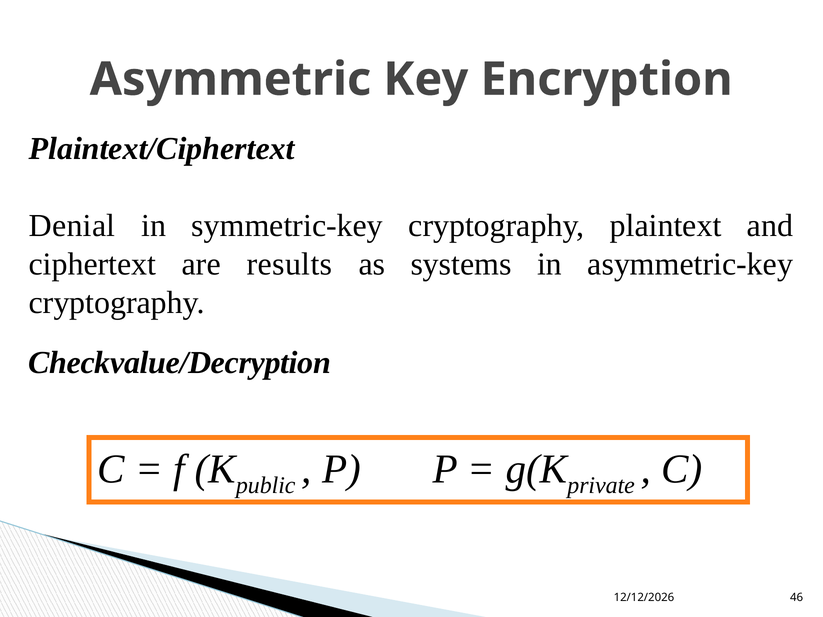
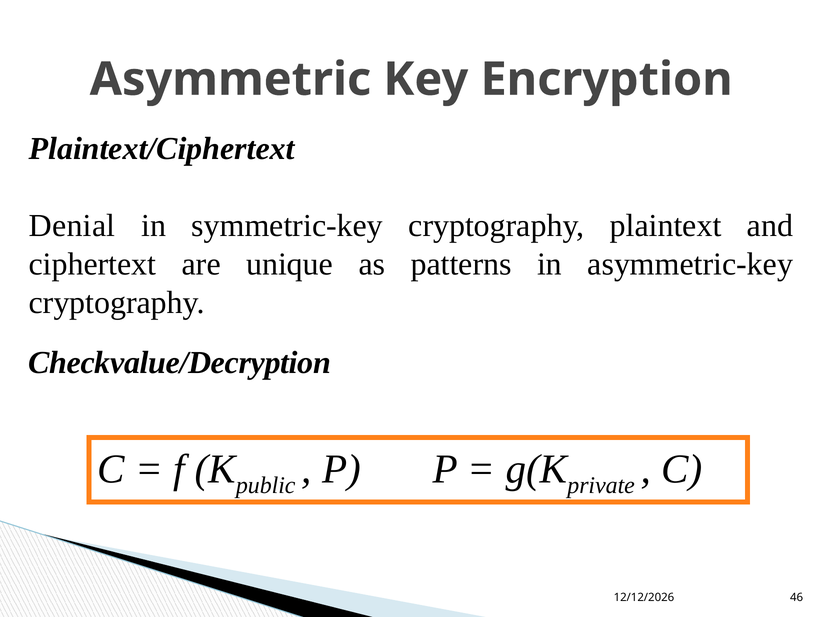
results: results -> unique (290, 264)
systems: systems -> patterns (461, 264)
